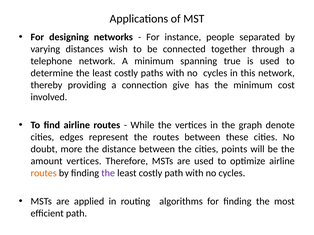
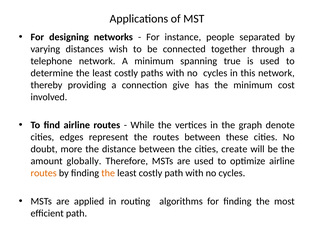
points: points -> create (234, 150)
amount vertices: vertices -> globally (84, 162)
the colour: purple -> orange (108, 174)
